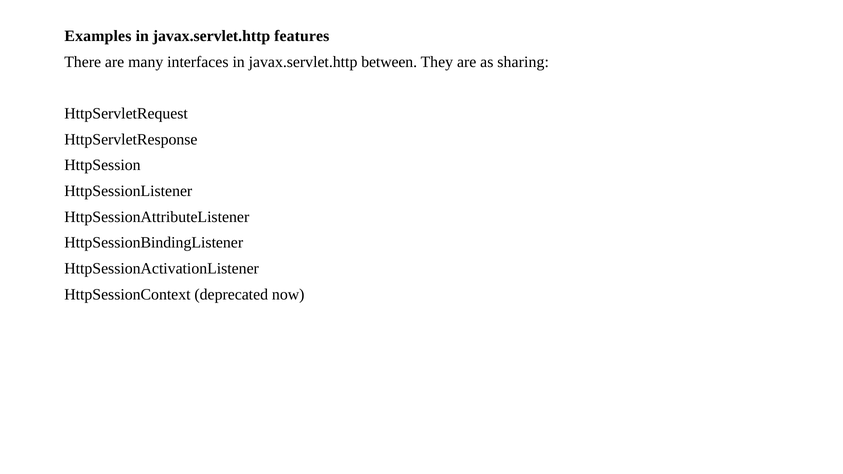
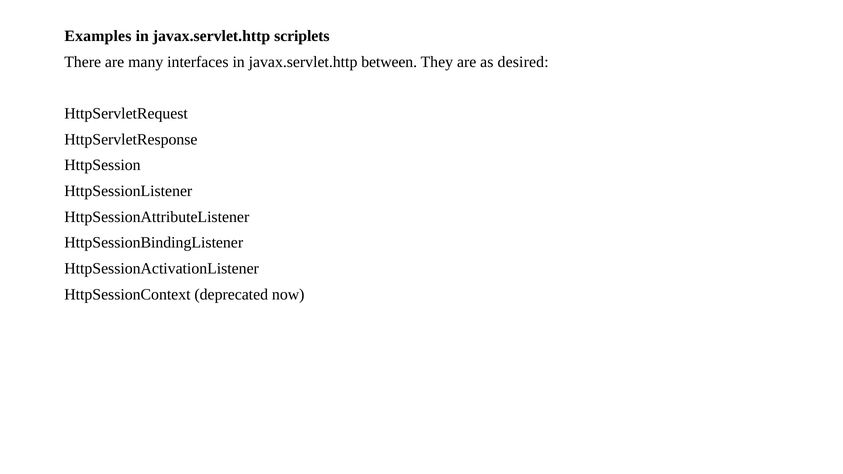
features: features -> scriplets (302, 36)
sharing: sharing -> desired (523, 62)
